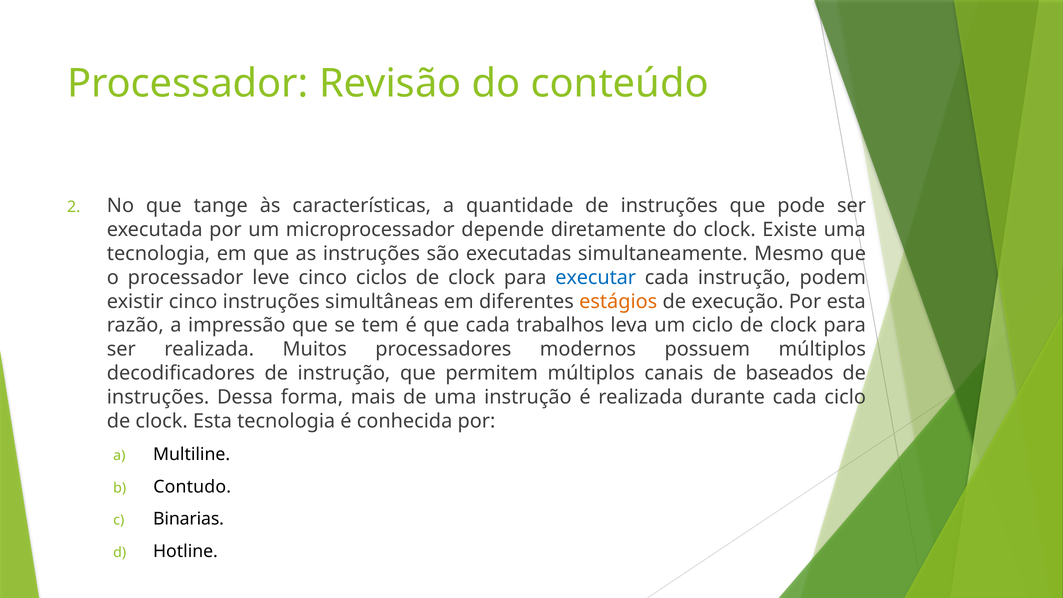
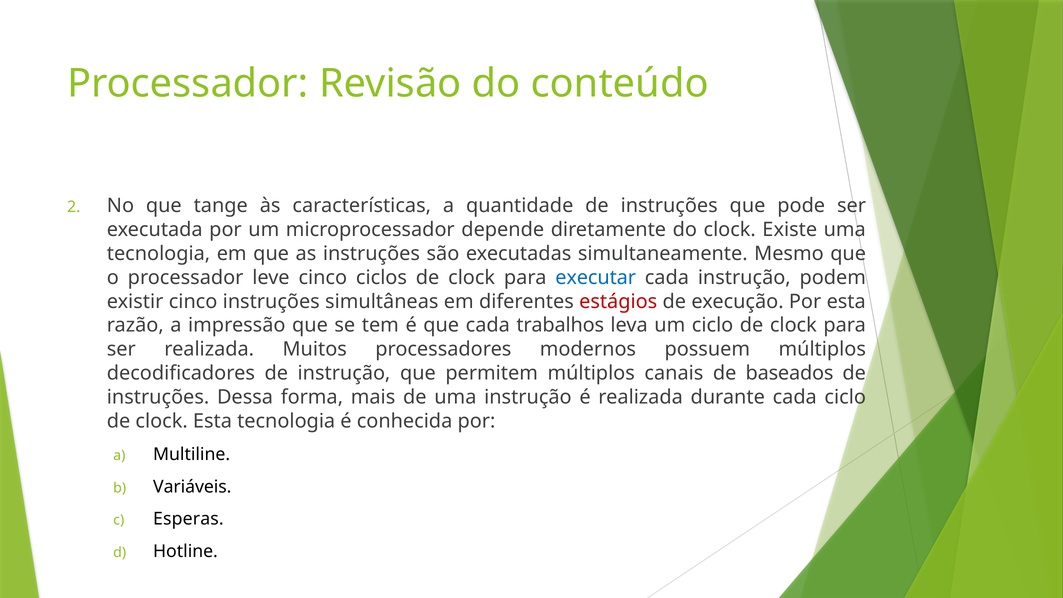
estágios colour: orange -> red (618, 301)
Contudo: Contudo -> Variáveis (192, 487)
Binarias: Binarias -> Esperas (188, 519)
